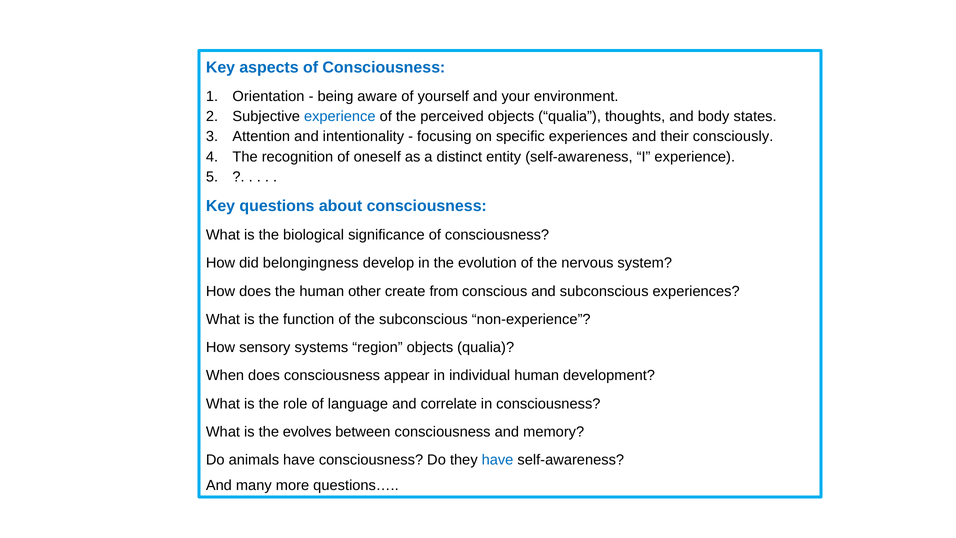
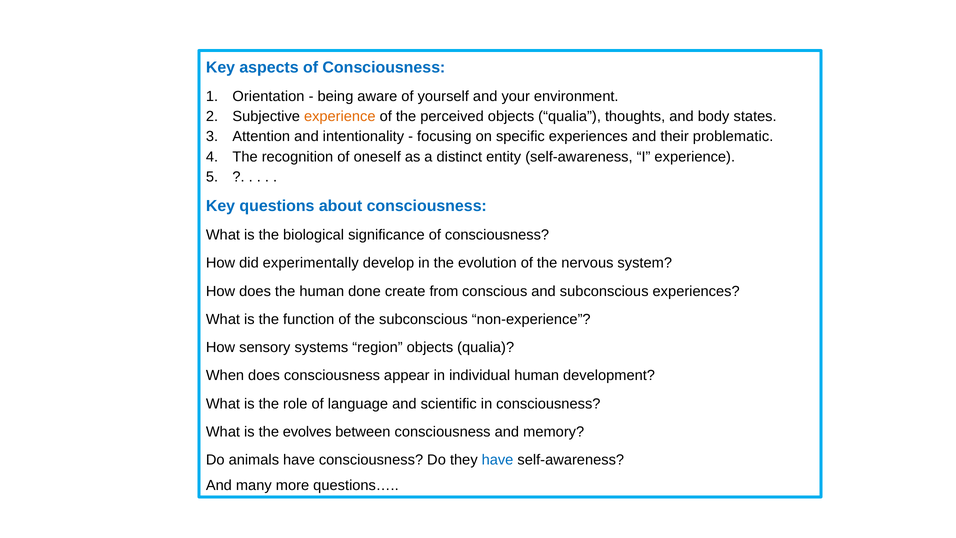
experience colour: blue -> orange (340, 116)
consciously: consciously -> problematic (733, 137)
belongingness: belongingness -> experimentally (311, 263)
other: other -> done (364, 291)
correlate: correlate -> scientific (449, 404)
